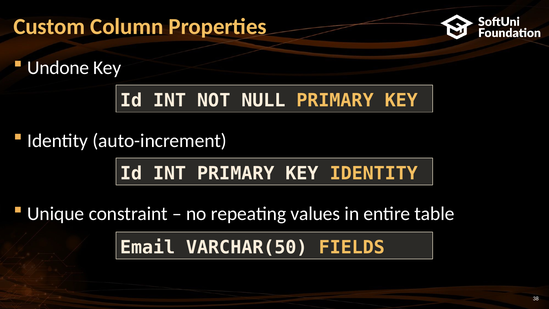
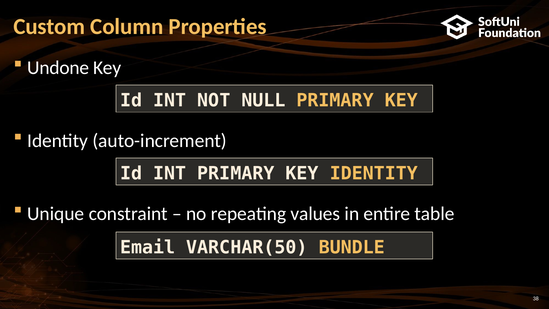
FIELDS: FIELDS -> BUNDLE (352, 247)
